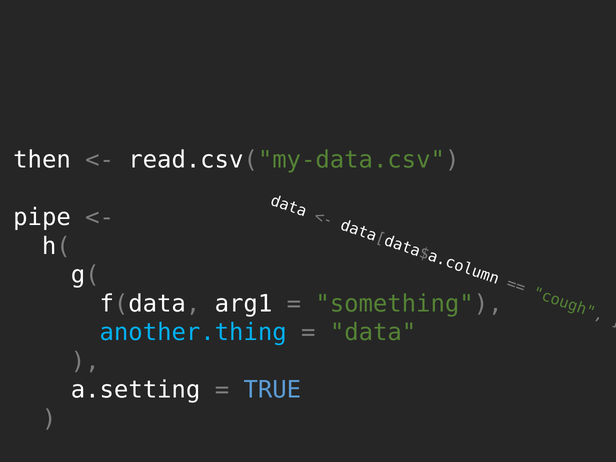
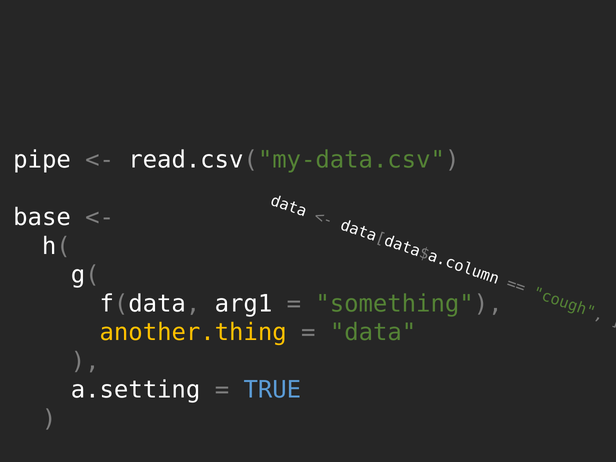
then: then -> pipe (42, 160)
pipe: pipe -> base (42, 217)
another.thing colour: light blue -> yellow (193, 332)
